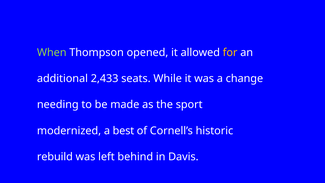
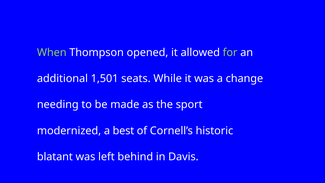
for colour: yellow -> light green (230, 53)
2,433: 2,433 -> 1,501 (105, 79)
rebuild: rebuild -> blatant (55, 157)
